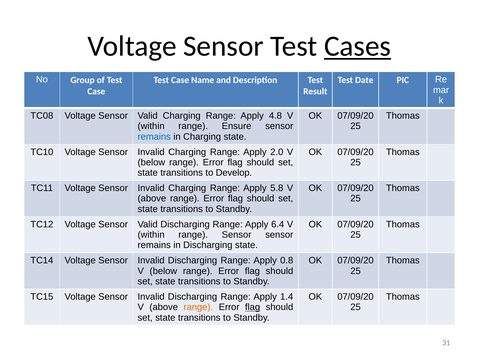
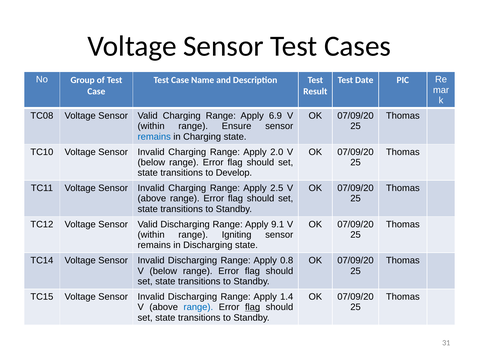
Cases underline: present -> none (358, 46)
4.8: 4.8 -> 6.9 (275, 116)
5.8: 5.8 -> 2.5 (277, 188)
6.4: 6.4 -> 9.1 (278, 224)
range Sensor: Sensor -> Igniting (237, 235)
range colour: orange -> blue (198, 307)
